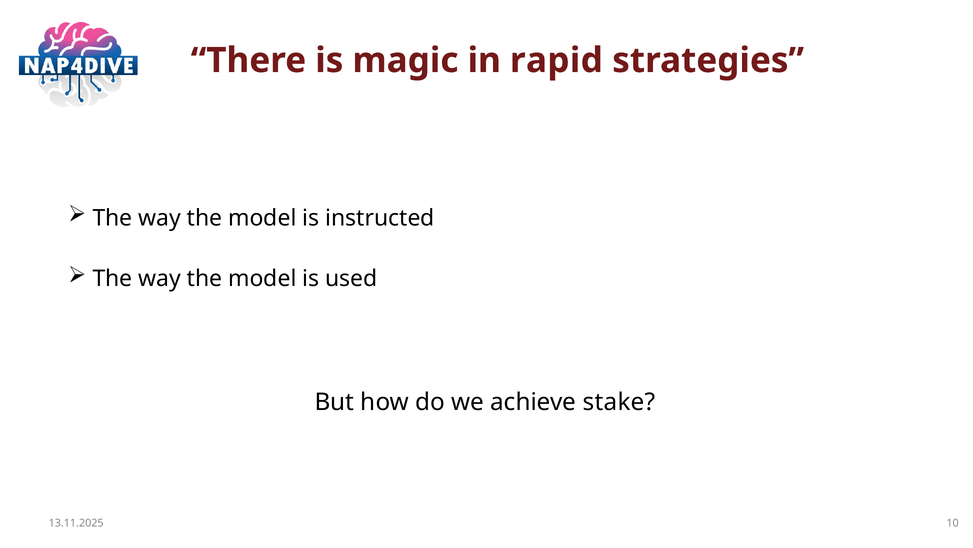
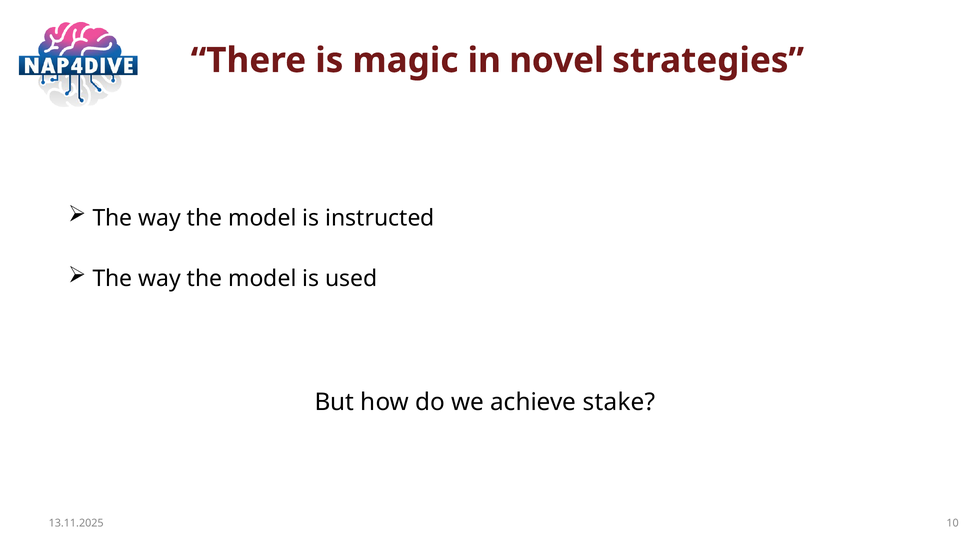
rapid: rapid -> novel (557, 60)
